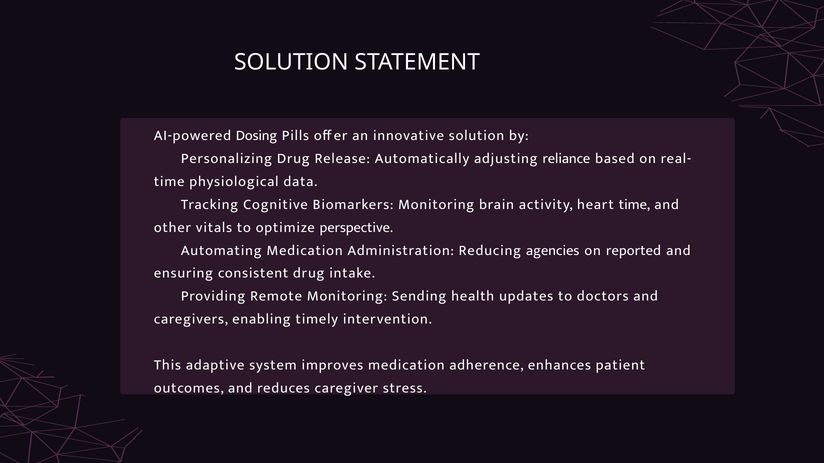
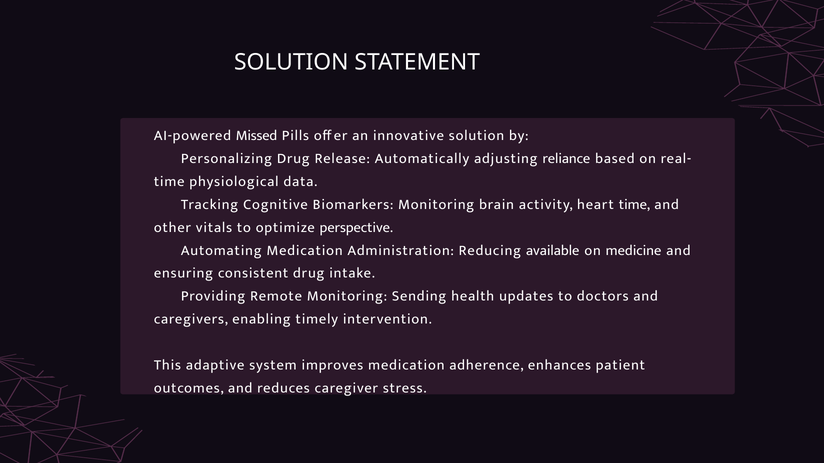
Dosing: Dosing -> Missed (257, 136)
agencies: agencies -> available (553, 251)
reported: reported -> medicine (634, 251)
